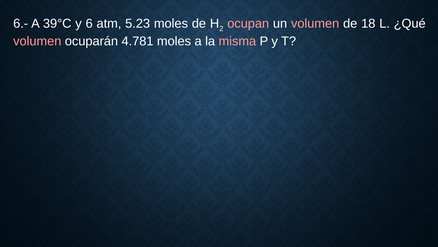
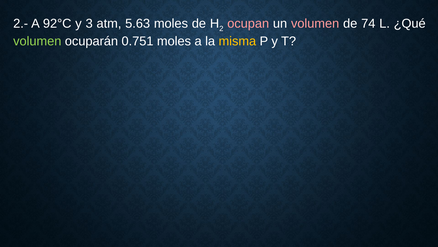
6.-: 6.- -> 2.- (21, 24)
39°C: 39°C -> 92°C (57, 24)
6: 6 -> 3 (89, 24)
5.23: 5.23 -> 5.63 (138, 24)
18: 18 -> 74 (368, 24)
volumen colour: pink -> light green (37, 41)
4.781: 4.781 -> 0.751 (138, 41)
misma colour: pink -> yellow (237, 41)
